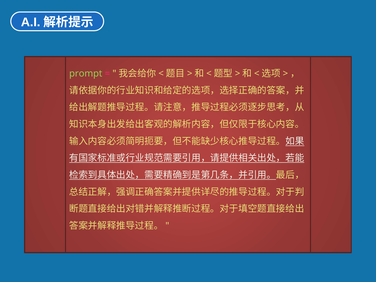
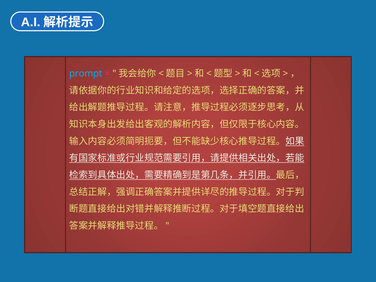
prompt colour: light green -> light blue (86, 73)
